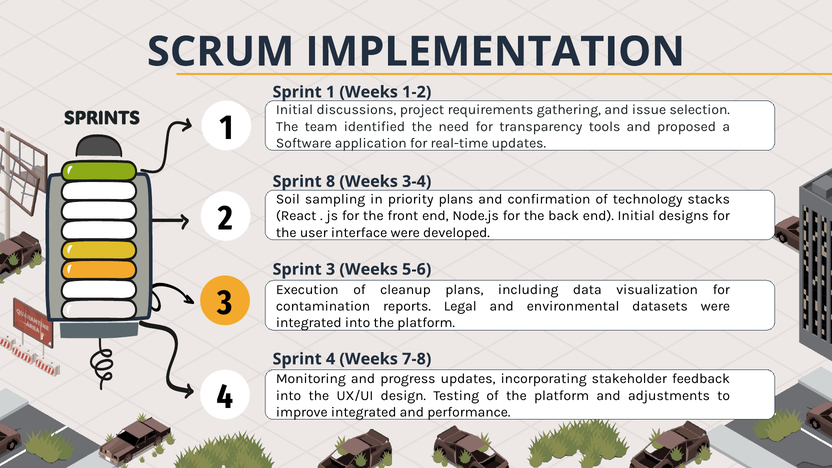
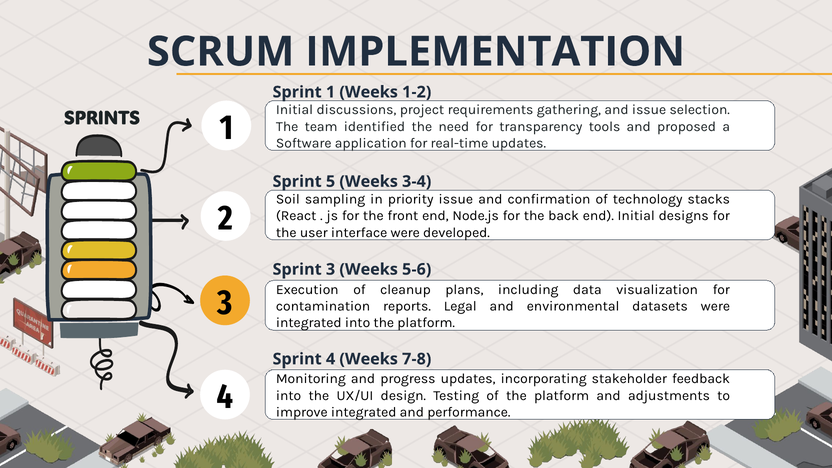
8: 8 -> 5 (331, 181)
priority plans: plans -> issue (456, 199)
